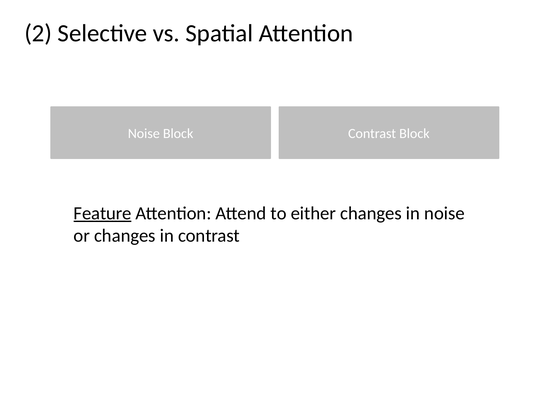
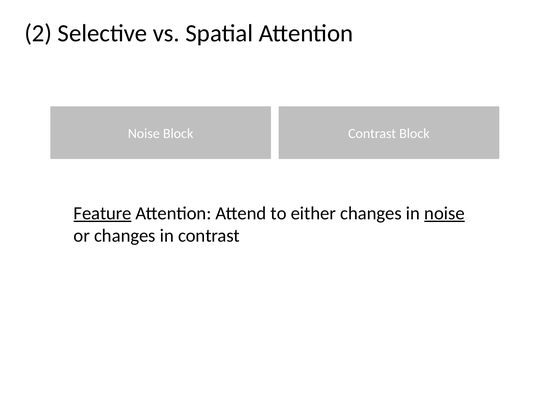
noise underline: none -> present (444, 213)
